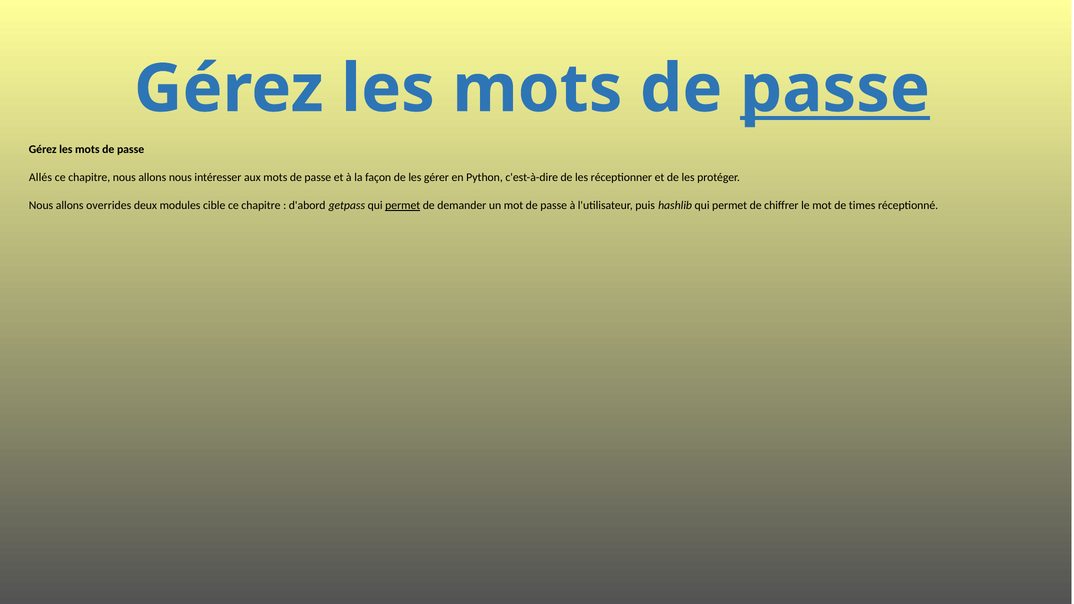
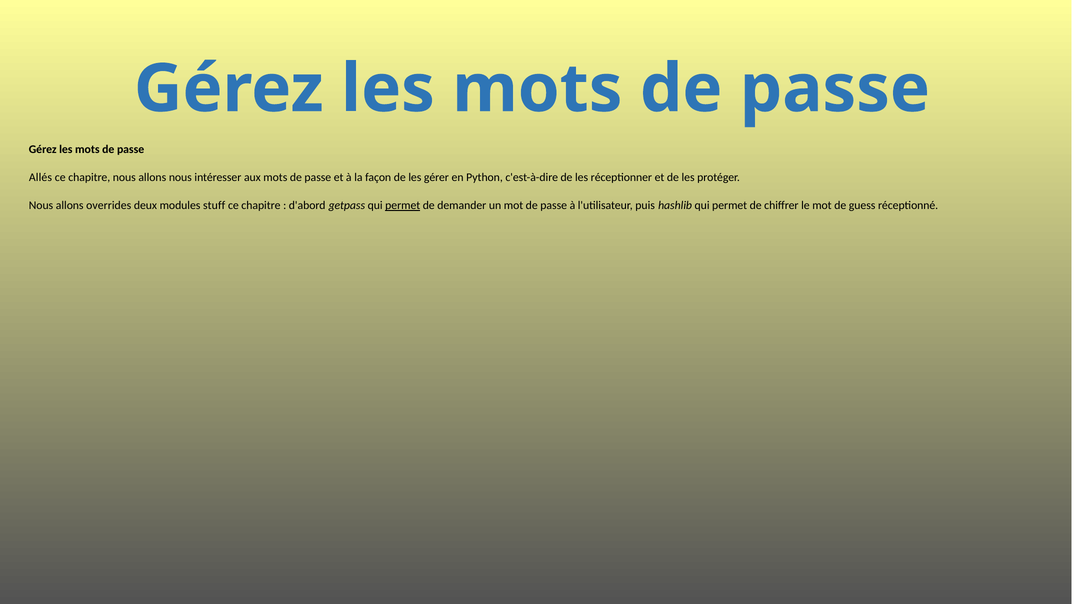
passe underline: present -> none (835, 89)
cible: cible -> stuff (214, 206)
times: times -> guess (862, 206)
